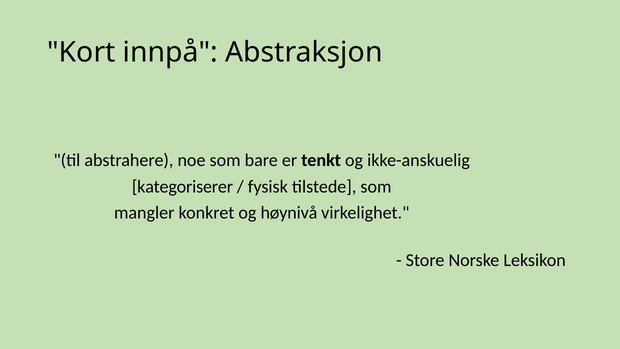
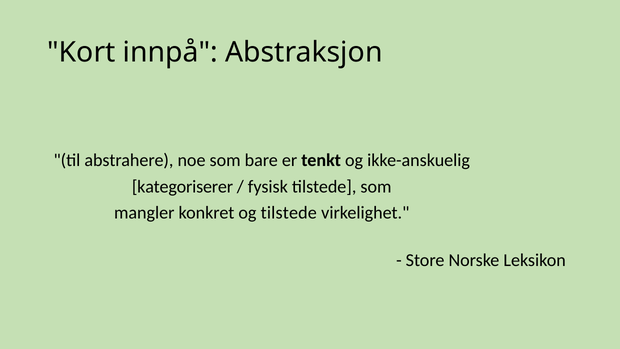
og høynivå: høynivå -> tilstede (289, 212)
